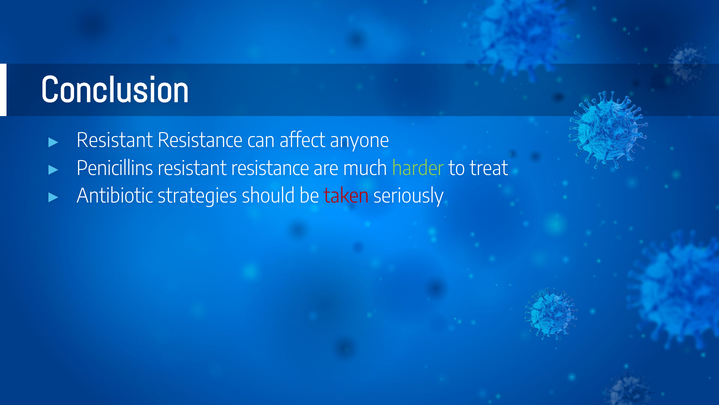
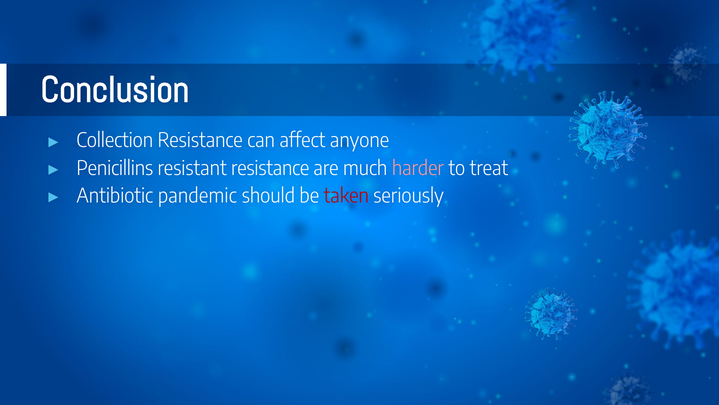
Resistant: Resistant -> Collection (115, 141)
harder colour: light green -> pink (418, 168)
strategies: strategies -> pandemic (197, 196)
